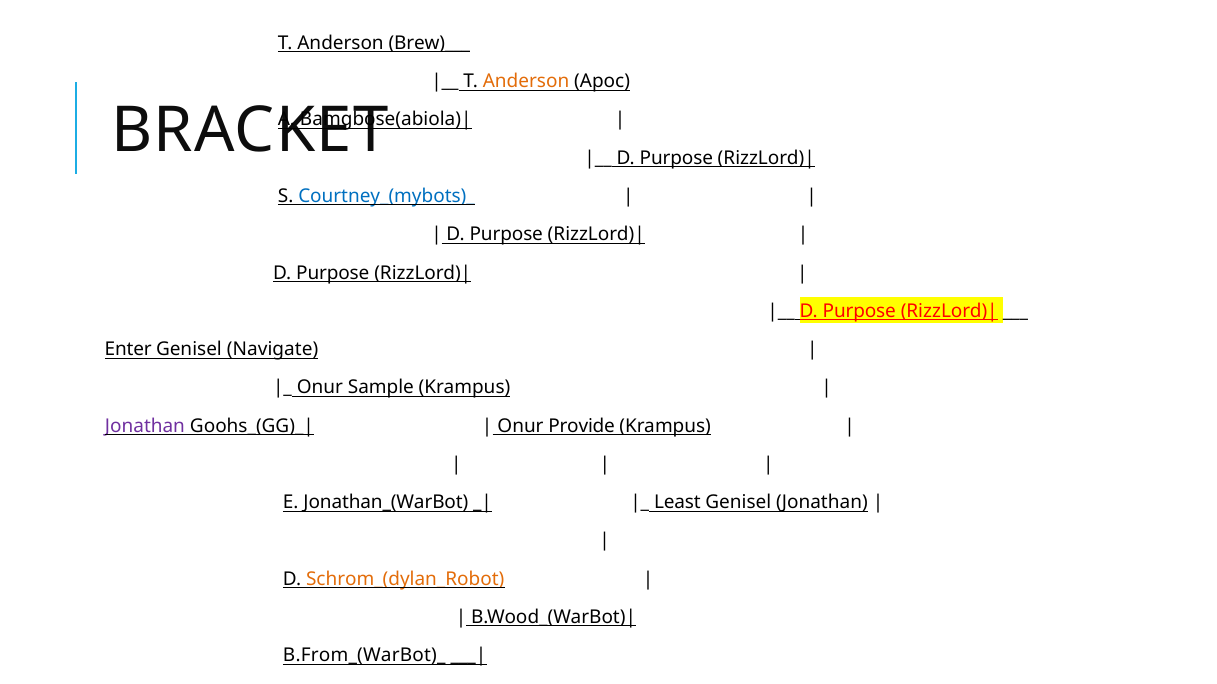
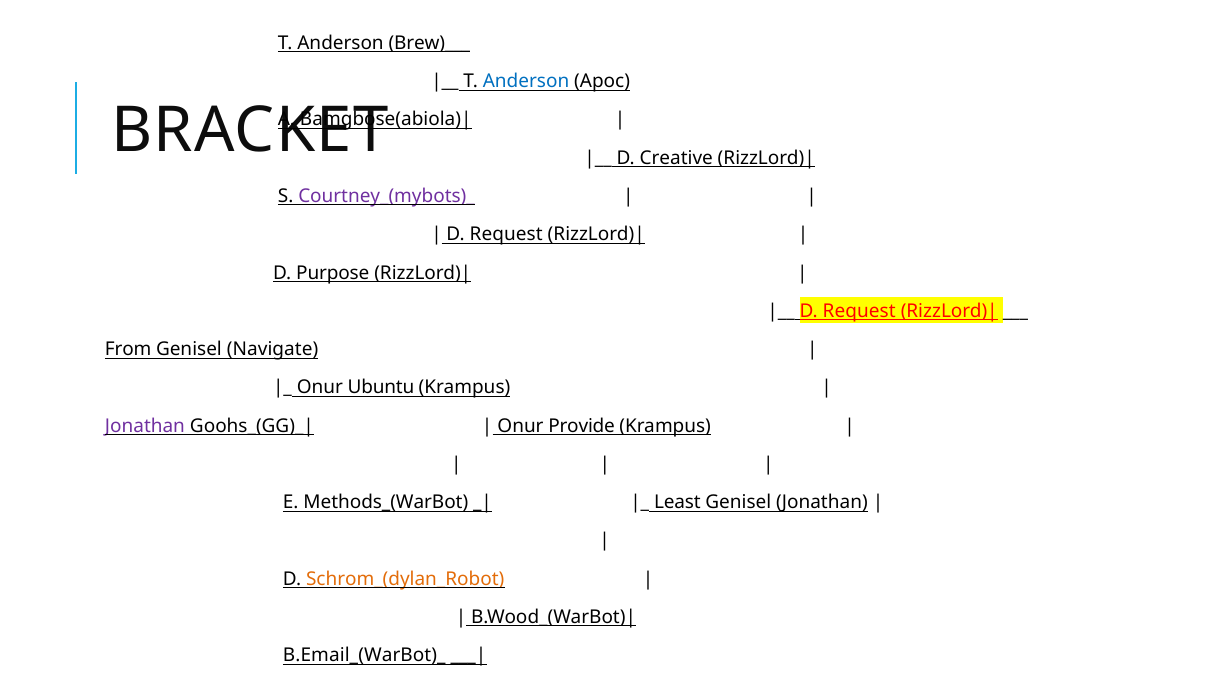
Anderson colour: orange -> blue (526, 81)
Purpose: Purpose -> Creative (676, 158)
Courtney_(mybots)_ colour: blue -> purple (387, 196)
Purpose: Purpose -> Request (506, 235)
Purpose: Purpose -> Request (859, 311)
Enter: Enter -> From (128, 350)
Sample: Sample -> Ubuntu (381, 388)
Jonathan_(WarBot: Jonathan_(WarBot -> Methods_(WarBot (386, 503)
B.From_(WarBot)_: B.From_(WarBot)_ -> B.Email_(WarBot)_ (364, 656)
